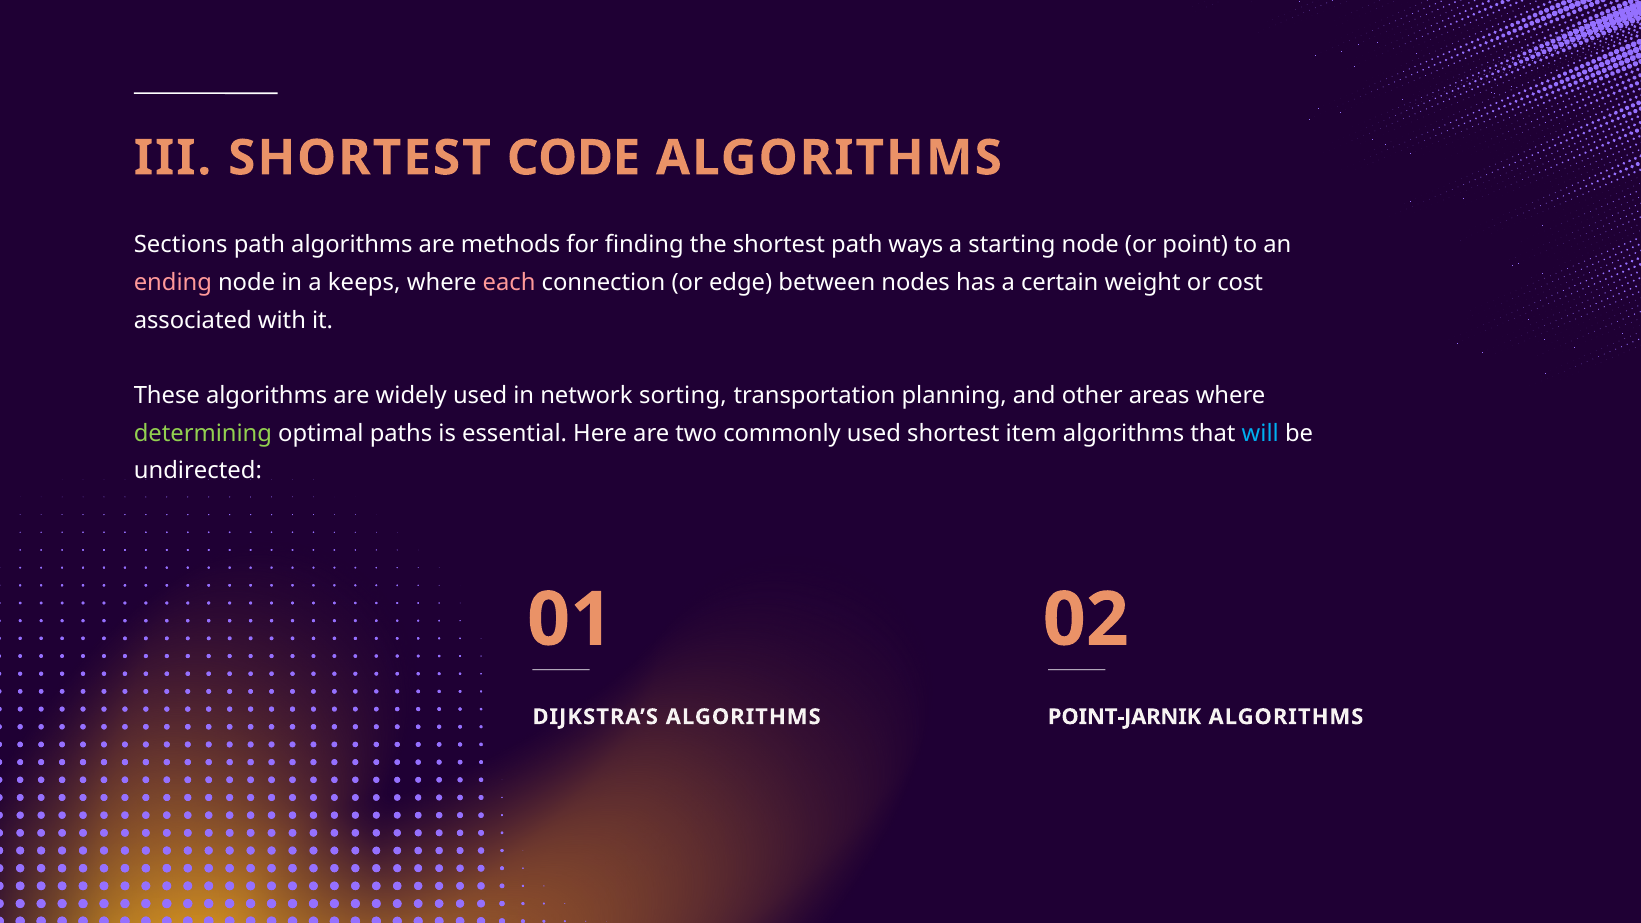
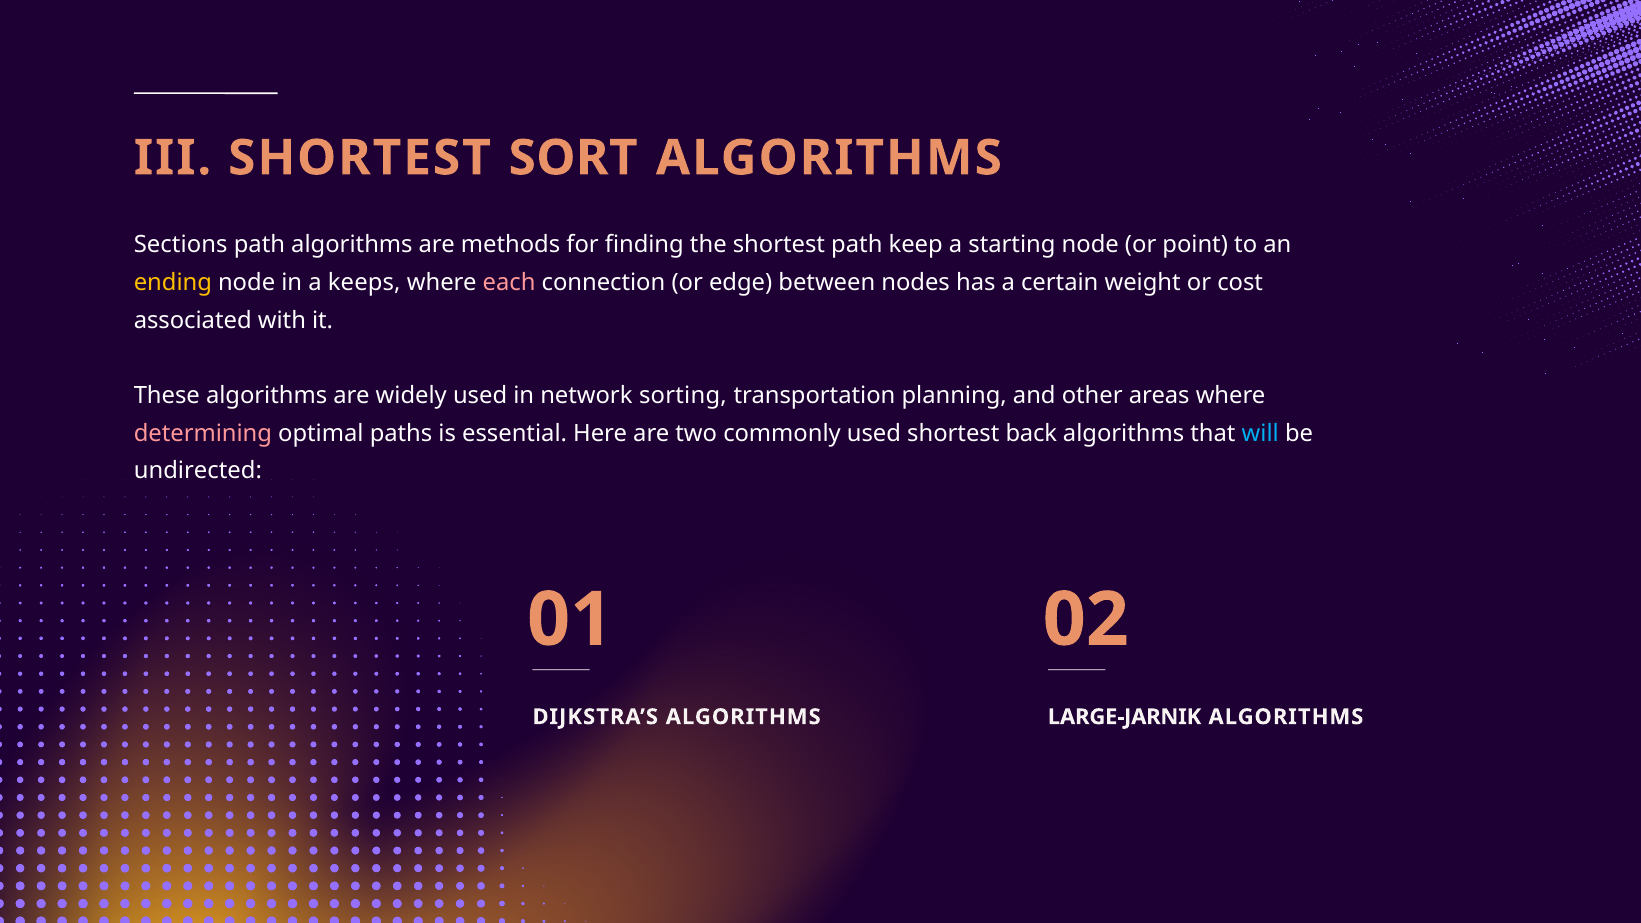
CODE: CODE -> SORT (573, 158)
ways: ways -> keep (916, 245)
ending colour: pink -> yellow (173, 283)
determining colour: light green -> pink (203, 433)
item: item -> back (1031, 433)
POINT-JARNIK: POINT-JARNIK -> LARGE-JARNIK (1125, 717)
